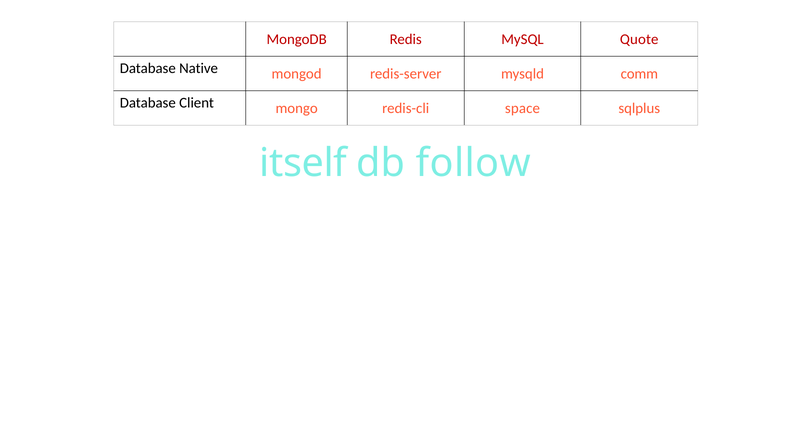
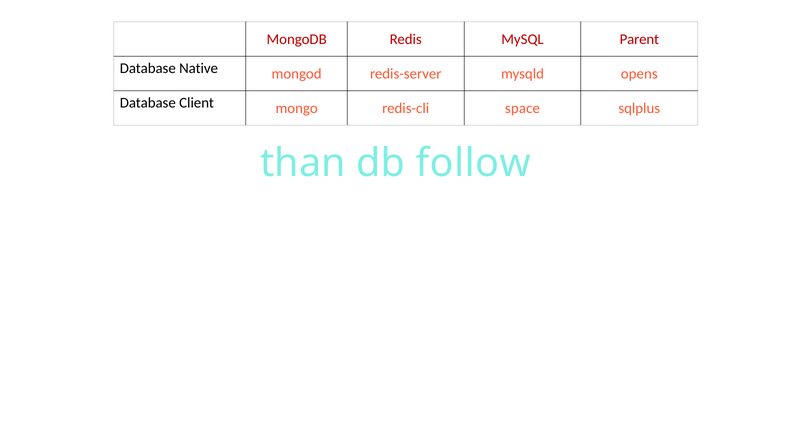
Quote: Quote -> Parent (639, 39)
comm: comm -> opens (639, 74)
itself: itself -> than (303, 163)
